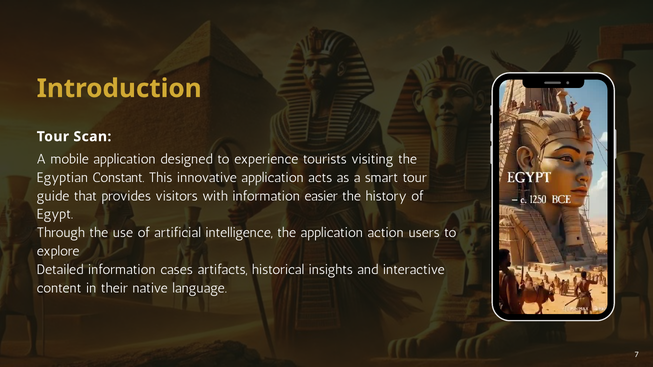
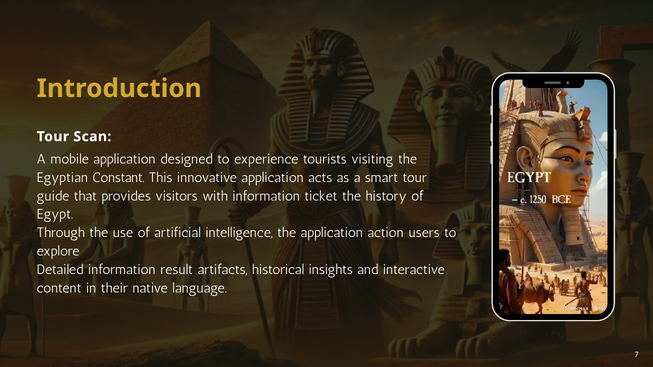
easier: easier -> ticket (321, 196)
cases: cases -> result (177, 270)
